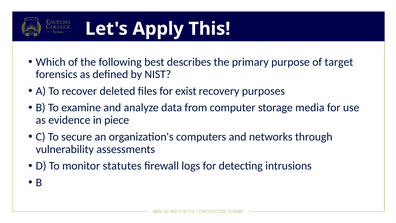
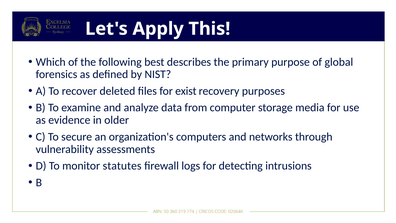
target: target -> global (339, 62)
piece: piece -> older (117, 120)
